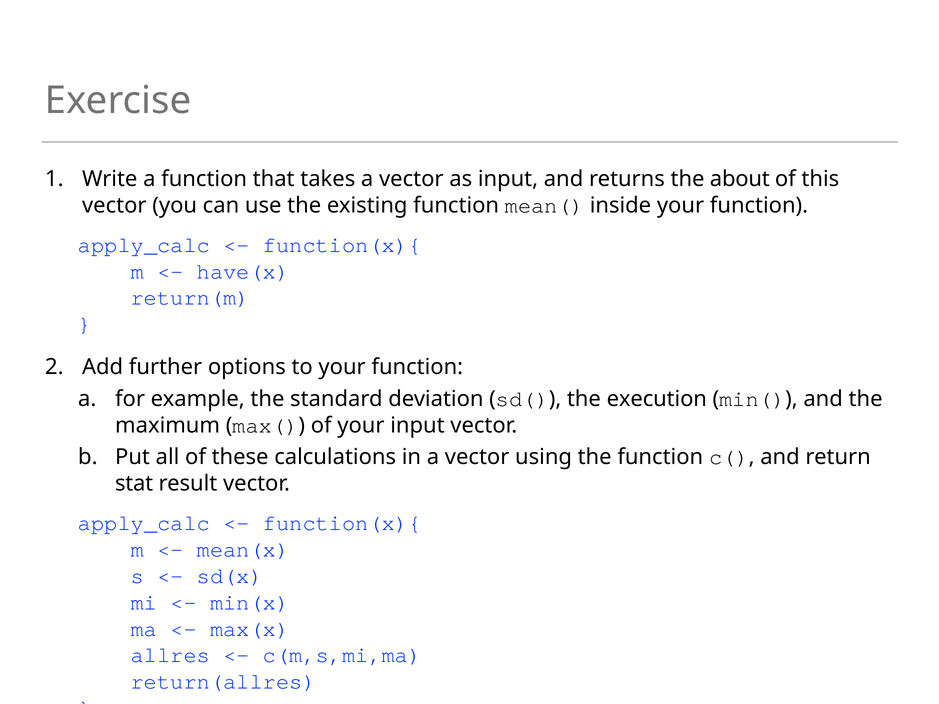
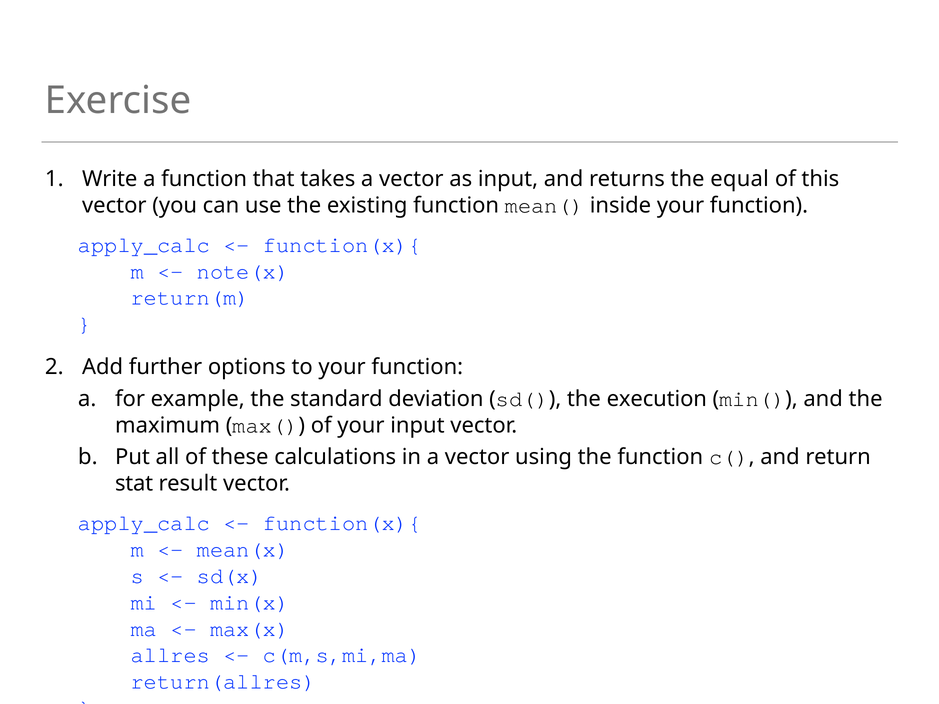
about: about -> equal (740, 179)
have(x: have(x -> note(x (243, 271)
